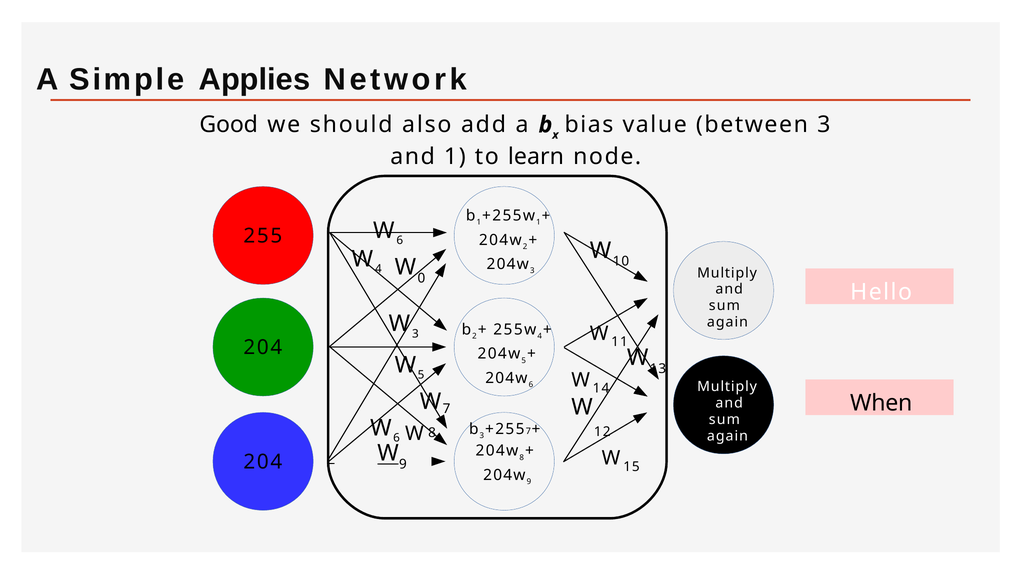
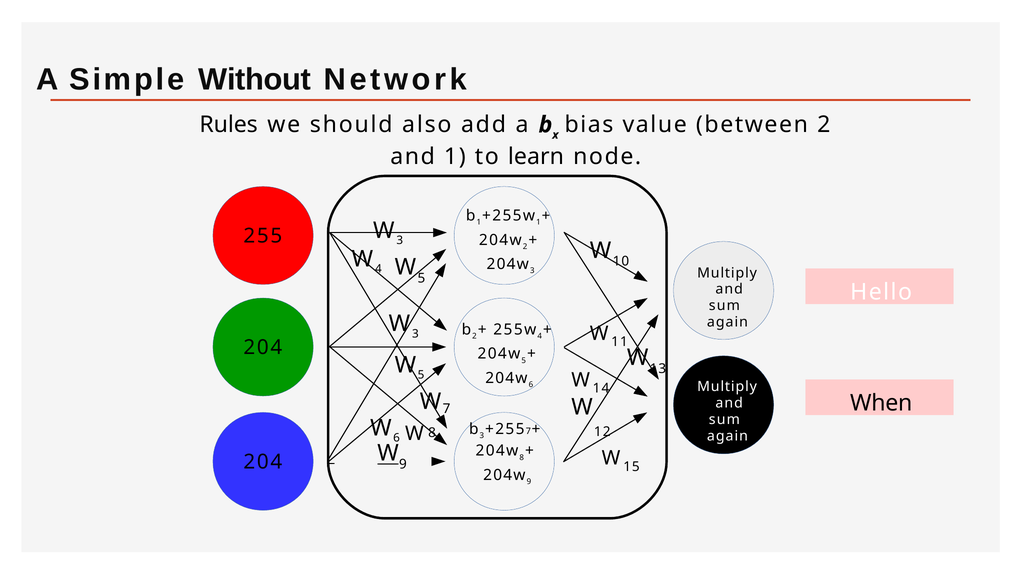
Applies: Applies -> Without (255, 80)
Good: Good -> Rules (229, 125)
between 3: 3 -> 2 (824, 125)
6: 6 -> 3 (400, 241)
0: 0 -> 5 (421, 278)
